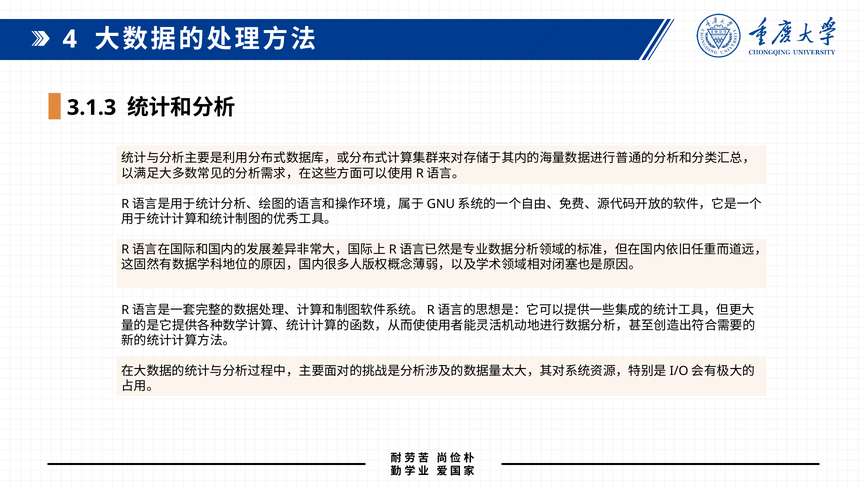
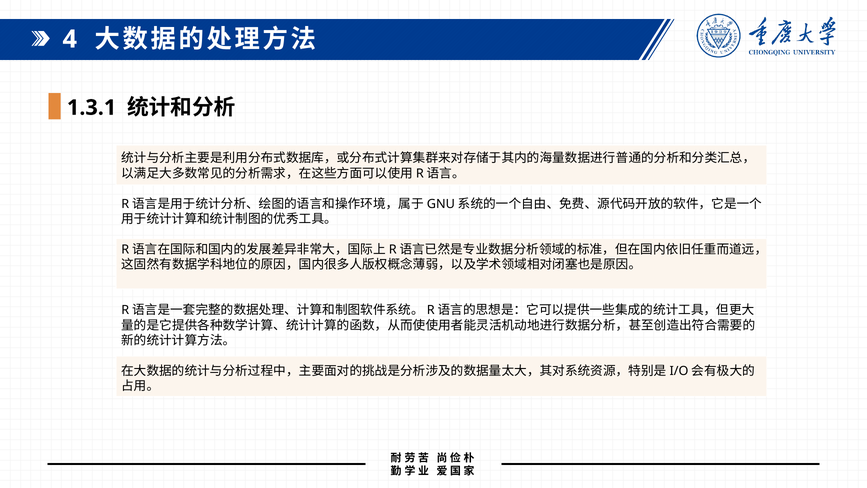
3.1.3: 3.1.3 -> 1.3.1 (92, 108)
